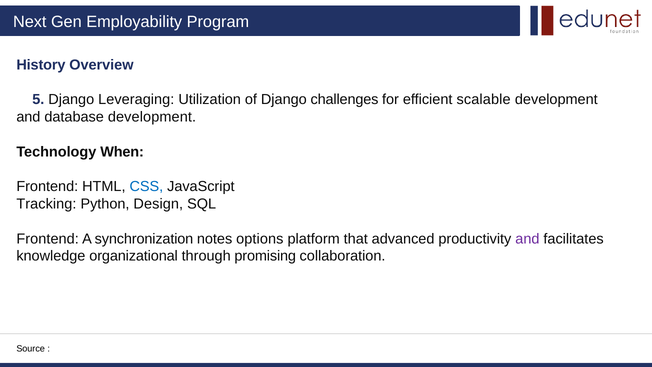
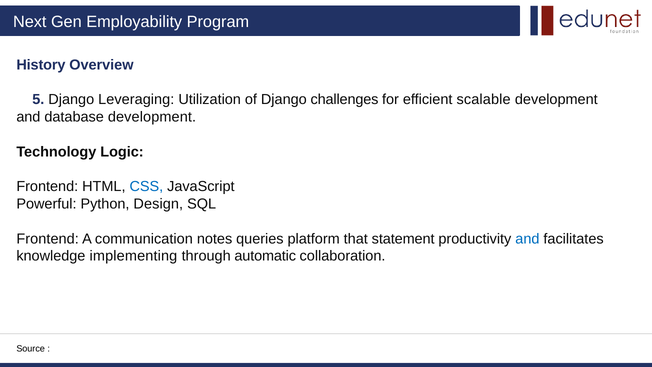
When: When -> Logic (122, 152)
Tracking: Tracking -> Powerful (46, 204)
synchronization: synchronization -> communication (144, 239)
options: options -> queries (260, 239)
advanced: advanced -> statement (403, 239)
and colour: purple -> blue (527, 239)
organizational: organizational -> implementing (133, 256)
promising: promising -> automatic (265, 256)
